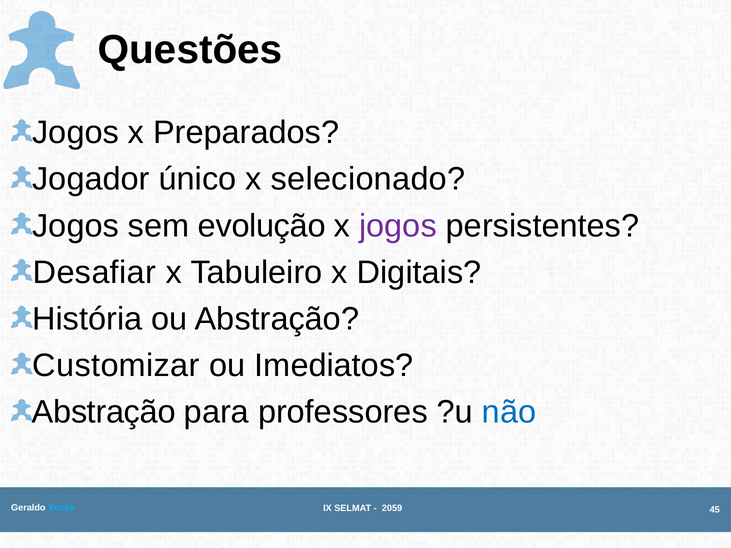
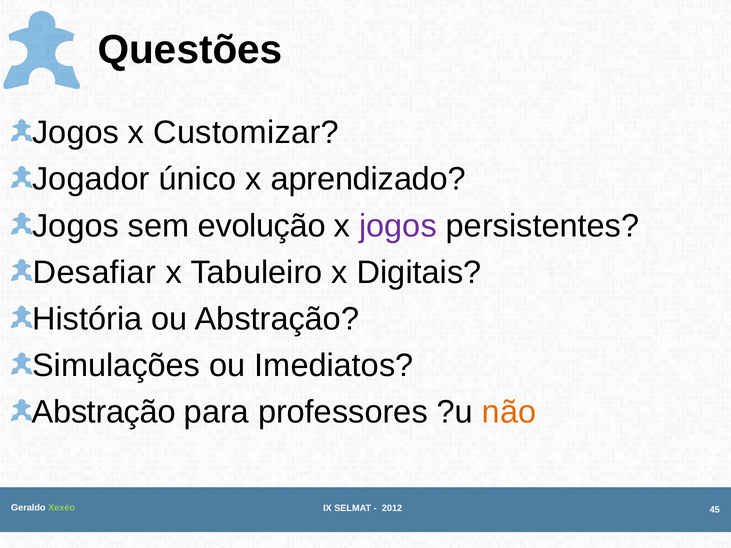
Preparados: Preparados -> Customizar (246, 133)
selecionado: selecionado -> aprendizado (368, 179)
Customizar: Customizar -> Simulações (116, 366)
não colour: blue -> orange (509, 412)
Xexéo colour: light blue -> light green (62, 508)
2059: 2059 -> 2012 (392, 508)
